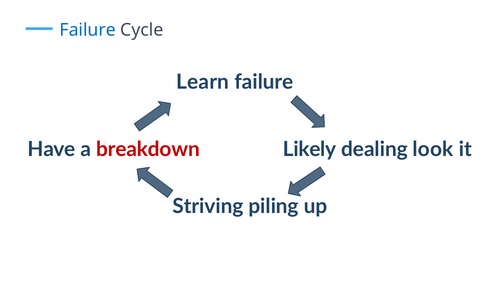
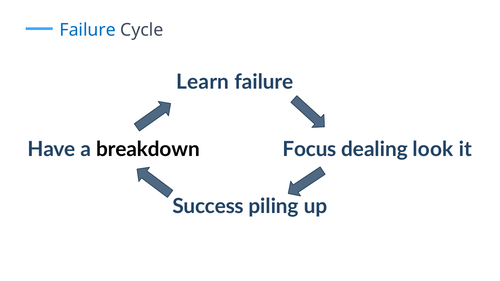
breakdown colour: red -> black (148, 149)
Likely: Likely -> Focus (310, 149)
Striving: Striving -> Success (208, 207)
